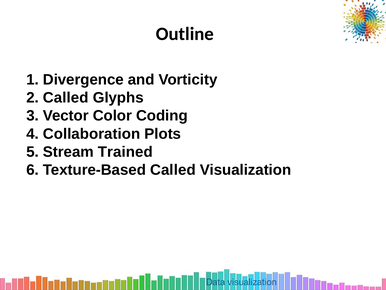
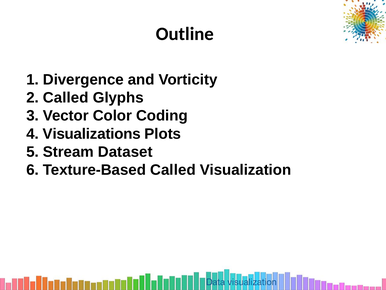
Collaboration: Collaboration -> Visualizations (92, 134)
Trained: Trained -> Dataset (125, 152)
